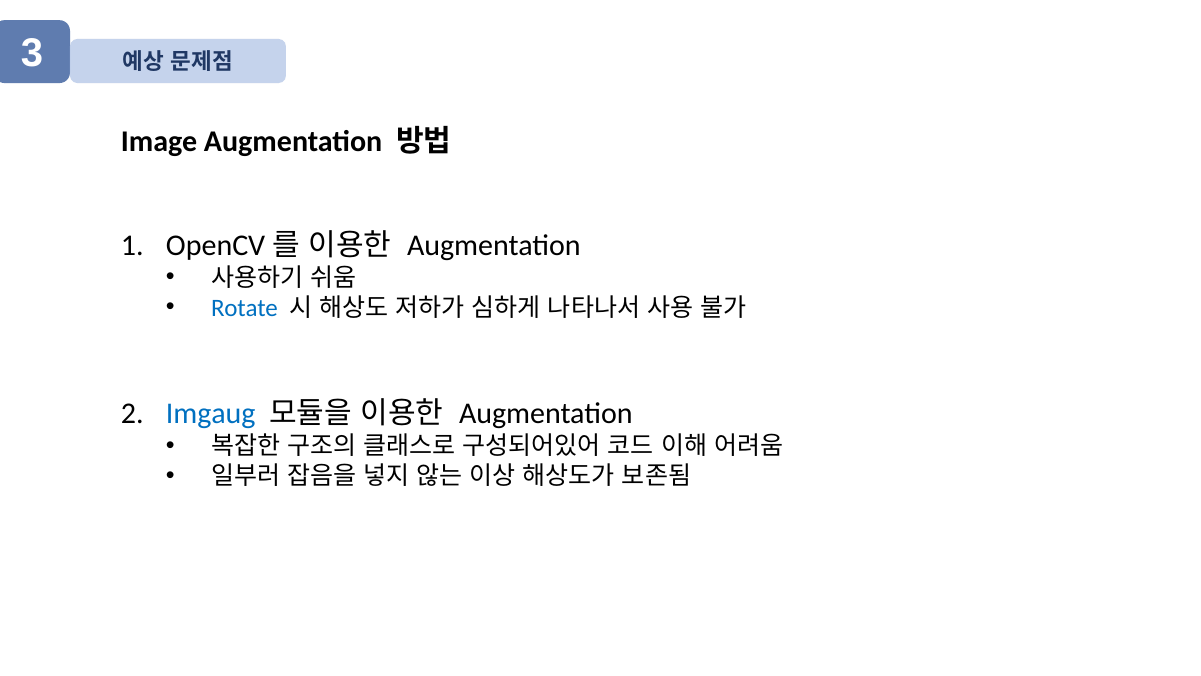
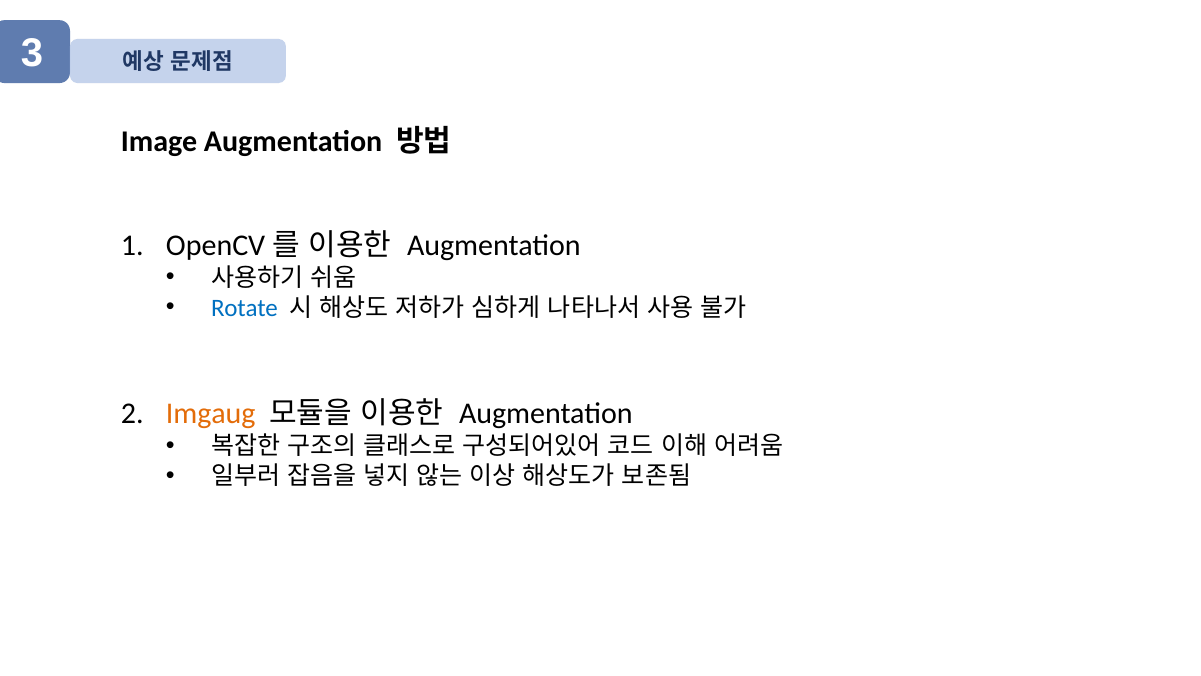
Imgaug colour: blue -> orange (211, 413)
